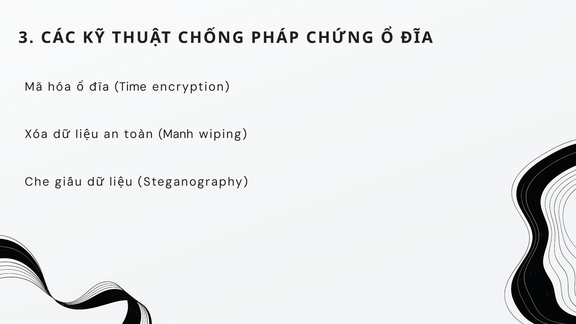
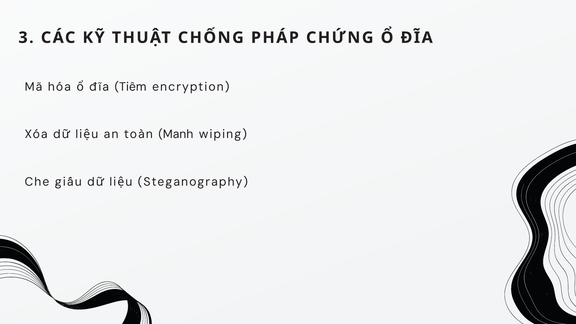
Time: Time -> Tiêm (131, 87)
